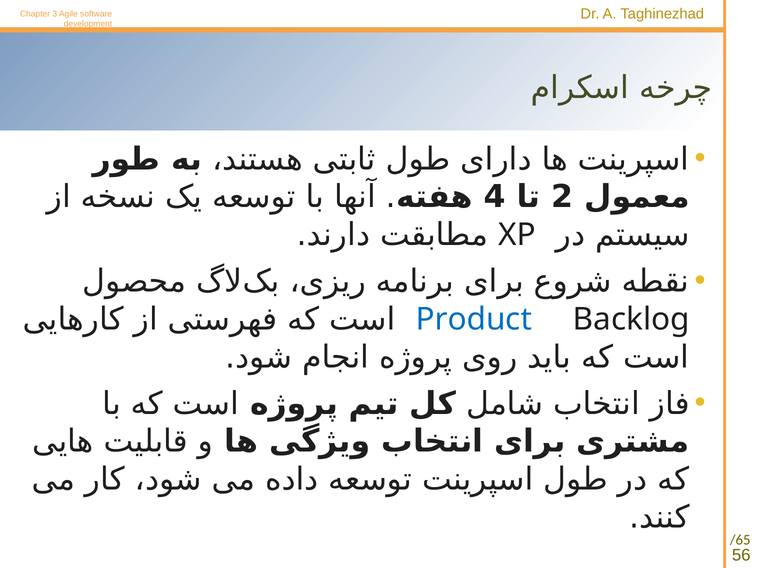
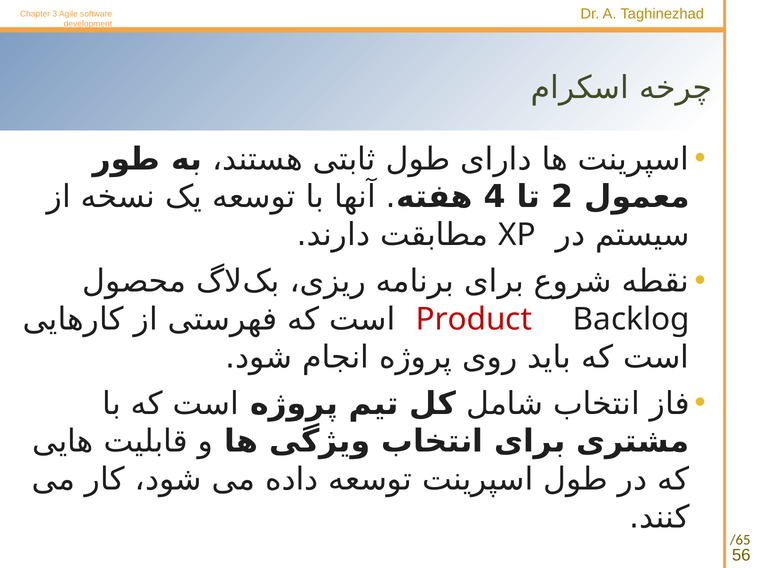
Product colour: blue -> red (474, 320)
